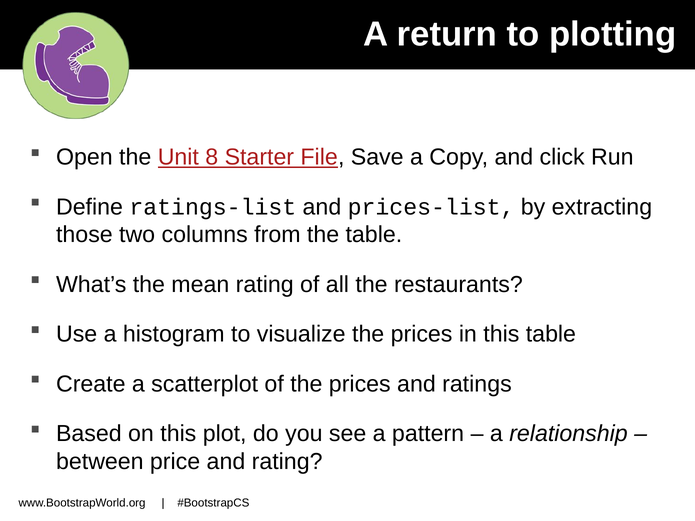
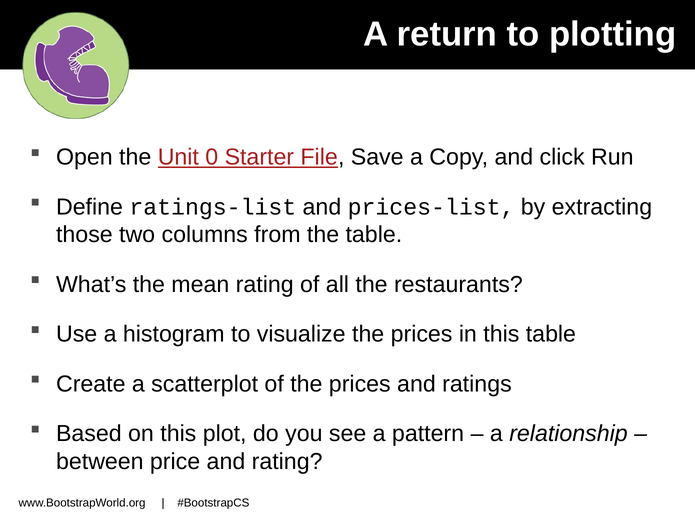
8: 8 -> 0 (212, 157)
